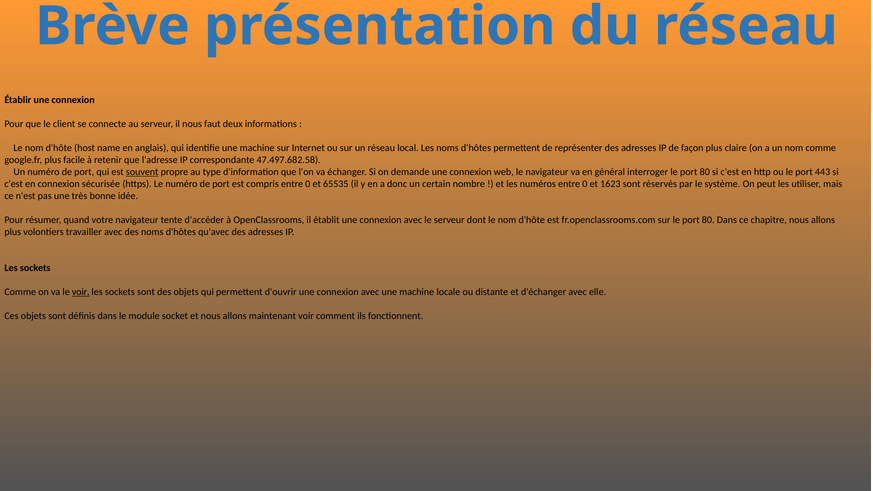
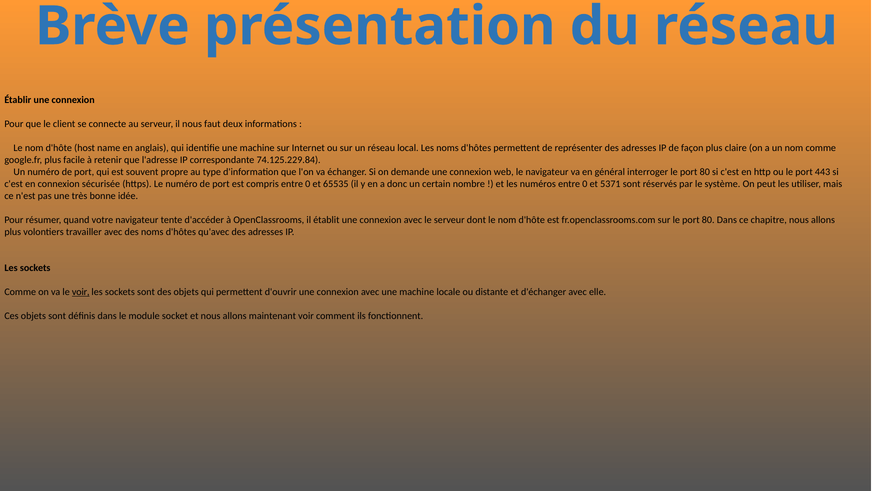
47.497.682.58: 47.497.682.58 -> 74.125.229.84 (289, 160)
souvent underline: present -> none (142, 172)
1623: 1623 -> 5371 (610, 184)
